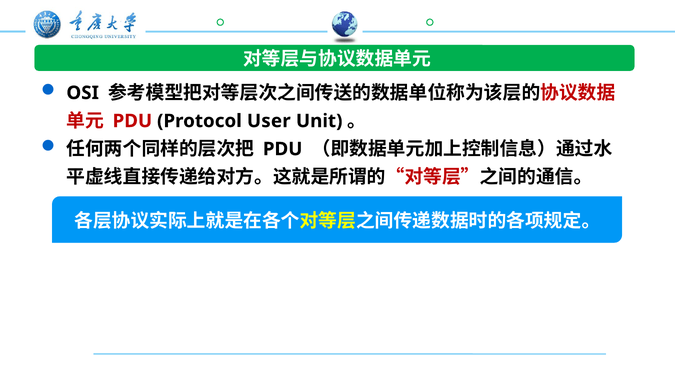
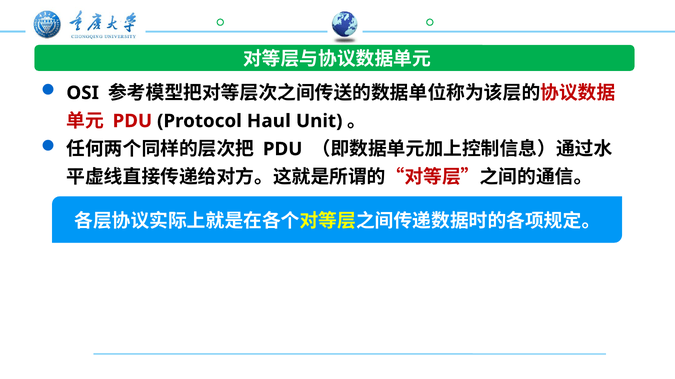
User: User -> Haul (269, 121)
